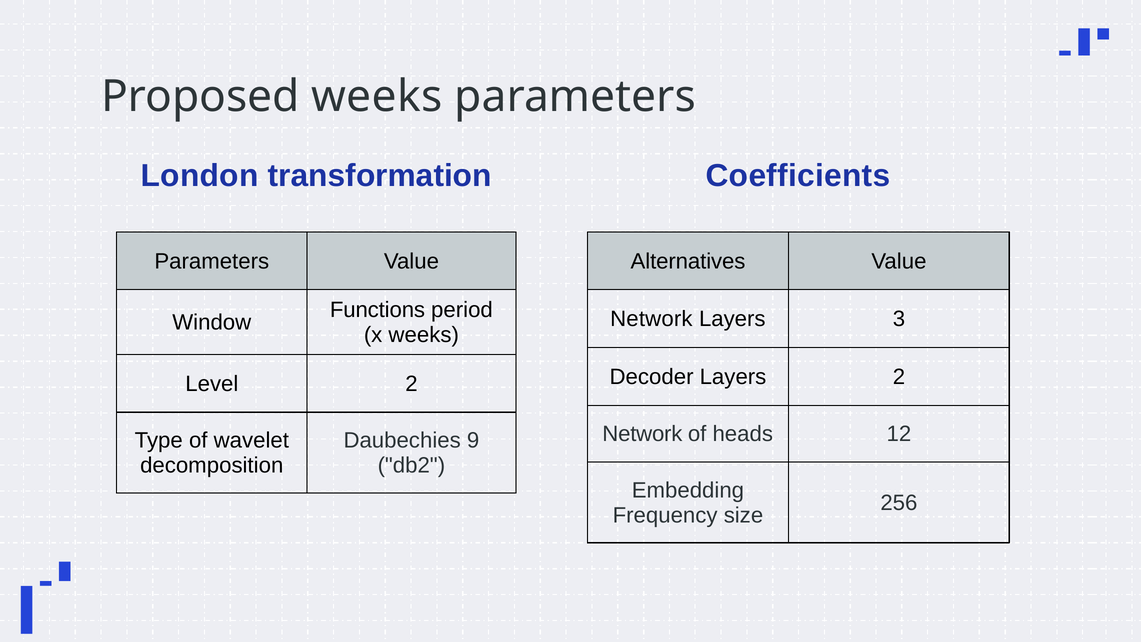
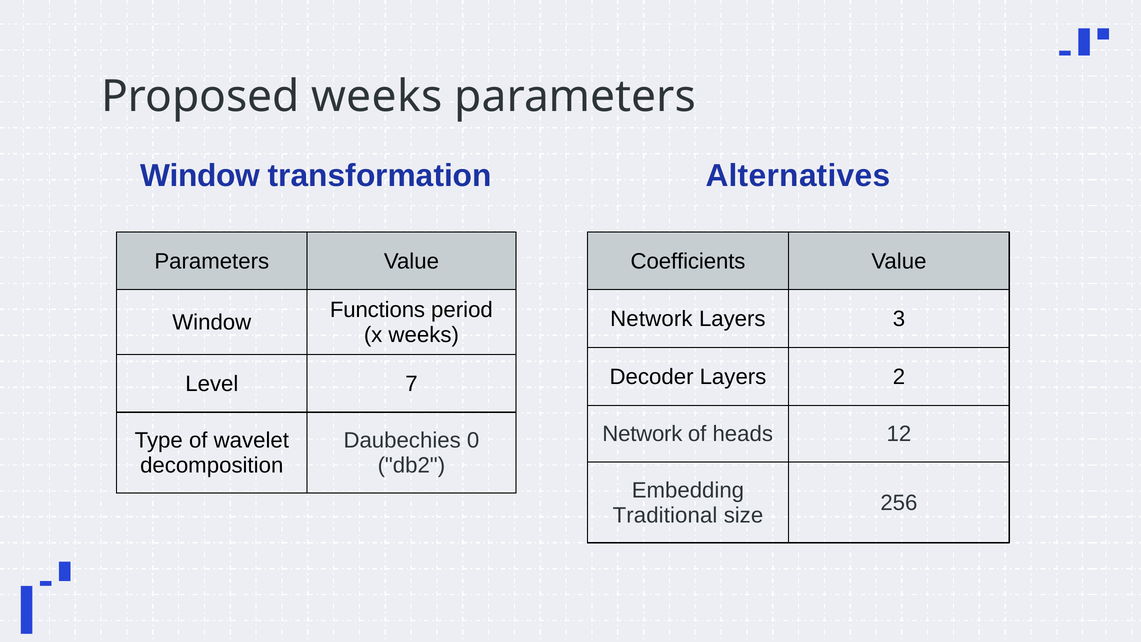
London: London -> Window (200, 176)
Coefficients: Coefficients -> Alternatives (798, 176)
Alternatives: Alternatives -> Coefficients (688, 261)
Level 2: 2 -> 7 (411, 384)
9: 9 -> 0 (473, 440)
Frequency: Frequency -> Traditional (665, 515)
